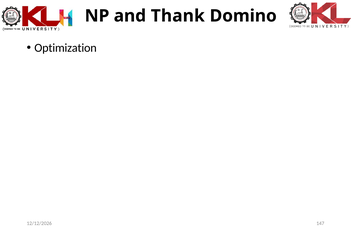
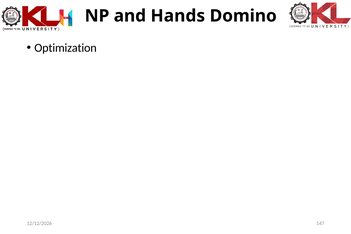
Thank: Thank -> Hands (178, 16)
